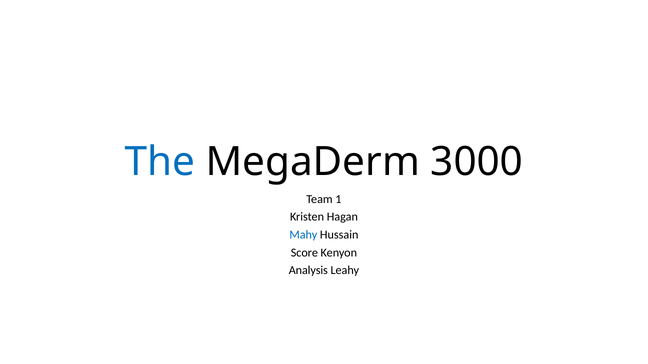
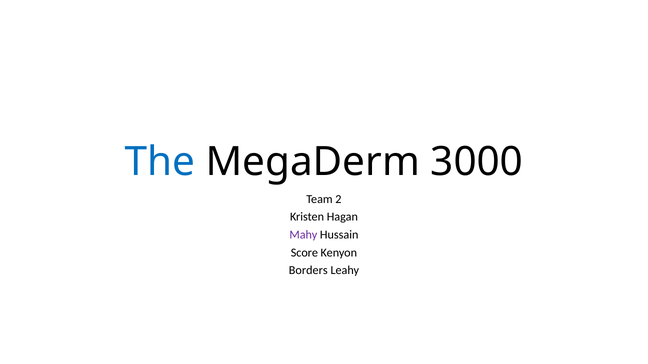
1: 1 -> 2 (338, 199)
Mahy colour: blue -> purple (303, 235)
Analysis: Analysis -> Borders (308, 271)
